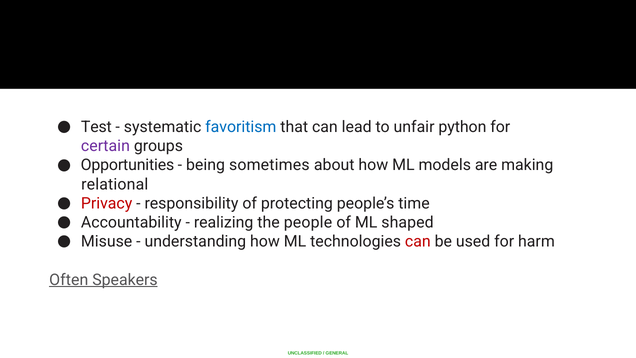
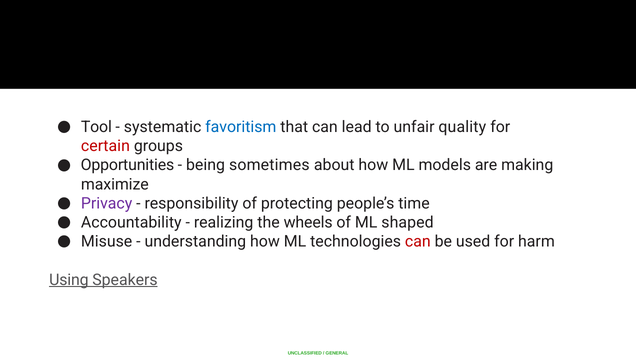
Test: Test -> Tool (96, 127)
python: python -> quality (462, 127)
certain colour: purple -> red (105, 146)
relational: relational -> maximize (115, 184)
Privacy colour: red -> purple (107, 203)
people: people -> wheels (308, 222)
Often: Often -> Using (69, 280)
